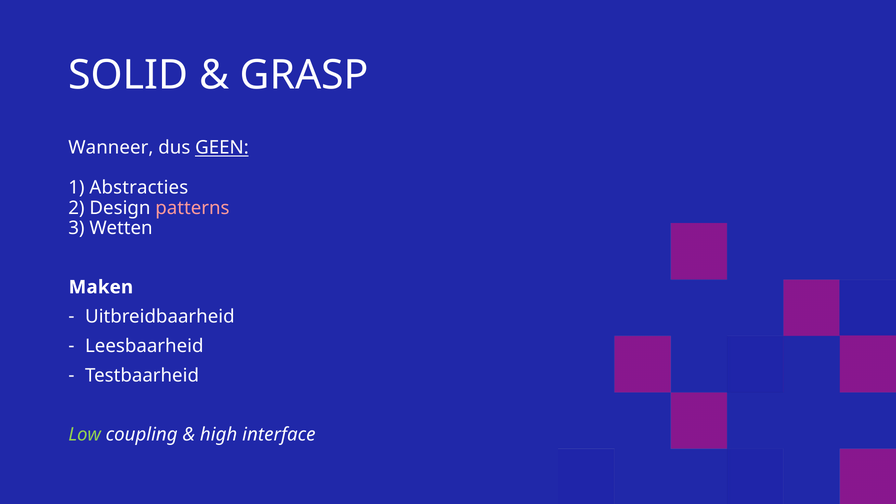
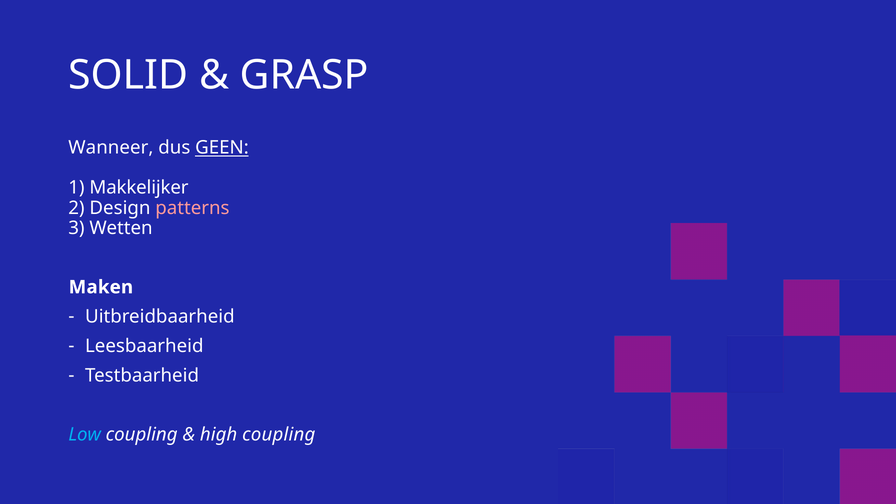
Abstracties: Abstracties -> Makkelijker (139, 188)
Low colour: light green -> light blue (85, 435)
high interface: interface -> coupling (279, 435)
